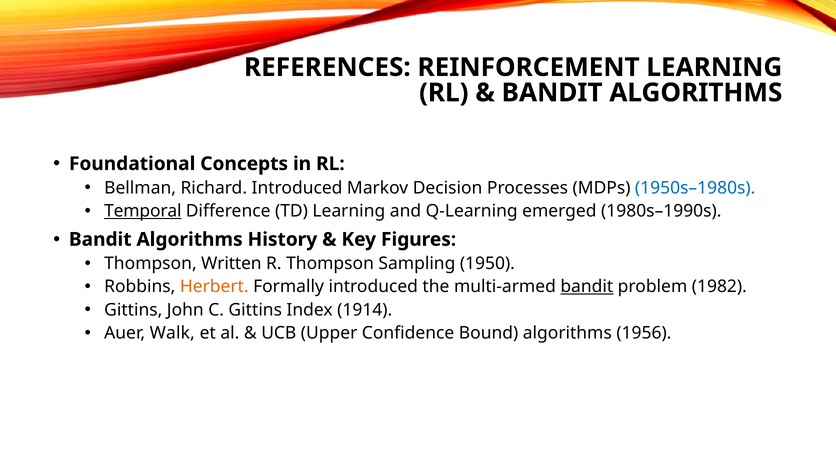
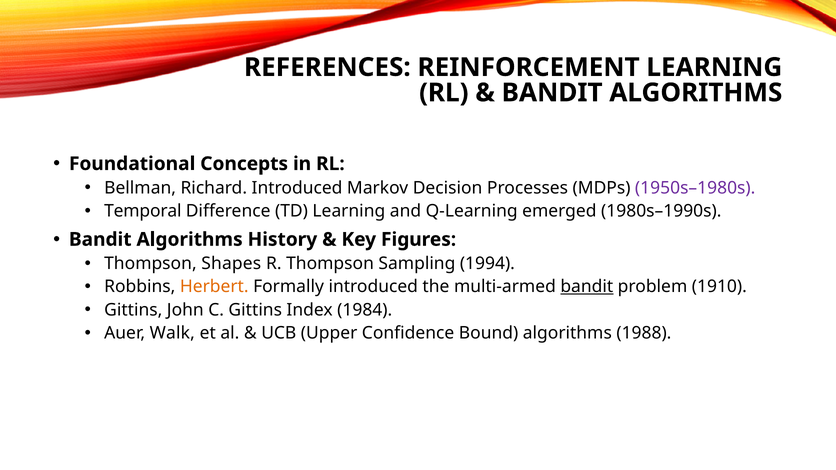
1950s–1980s colour: blue -> purple (695, 188)
Temporal underline: present -> none (143, 211)
Written: Written -> Shapes (231, 264)
1950: 1950 -> 1994 (487, 264)
1982: 1982 -> 1910 (719, 287)
1914: 1914 -> 1984 (365, 310)
1956: 1956 -> 1988 (644, 333)
